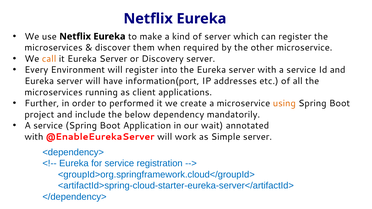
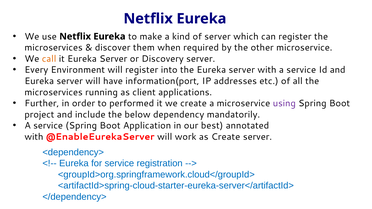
using colour: orange -> purple (284, 103)
wait: wait -> best (212, 126)
as Simple: Simple -> Create (226, 137)
